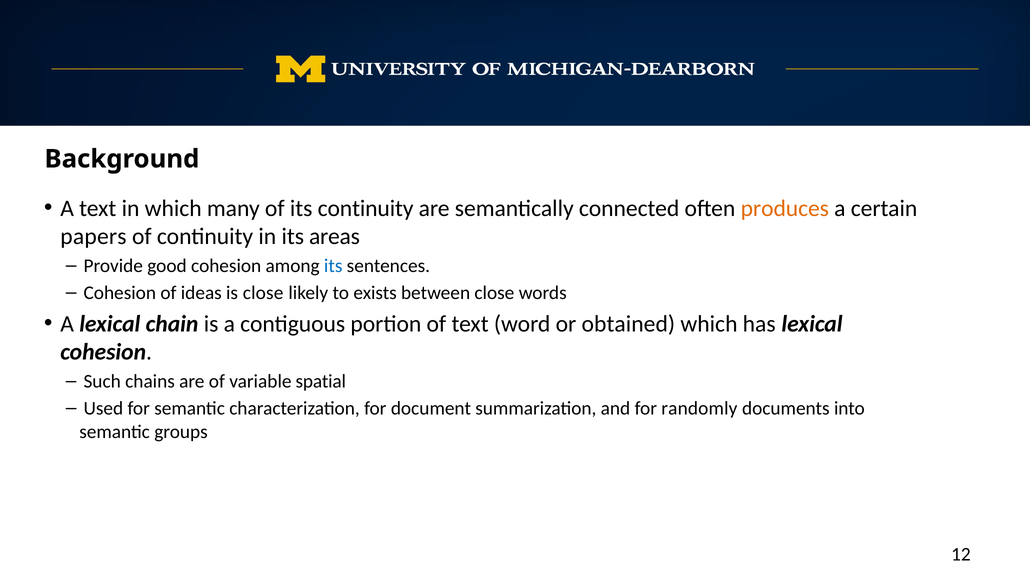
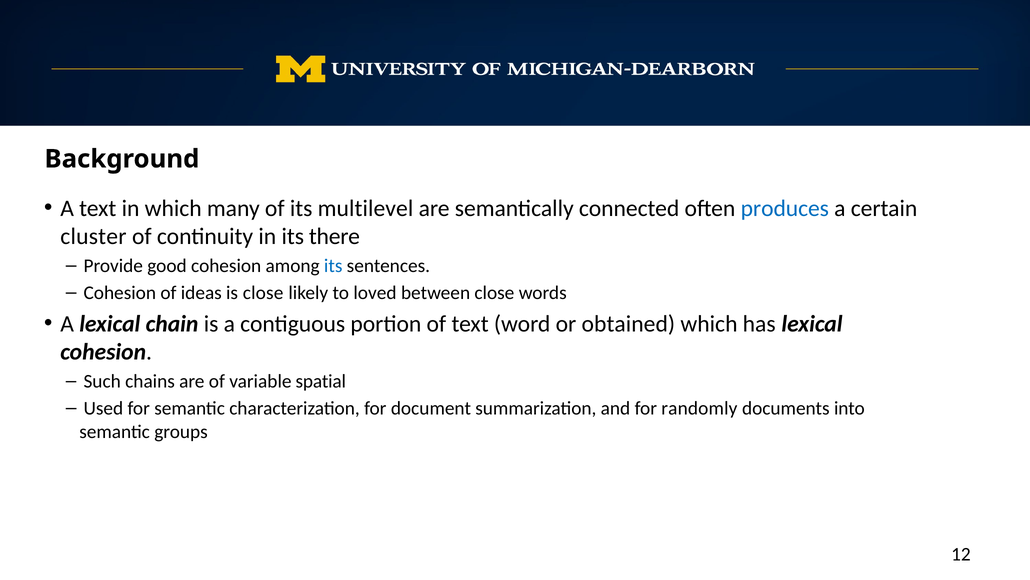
its continuity: continuity -> multilevel (365, 208)
produces colour: orange -> blue (785, 208)
papers: papers -> cluster (93, 236)
areas: areas -> there (334, 236)
exists: exists -> loved (375, 293)
